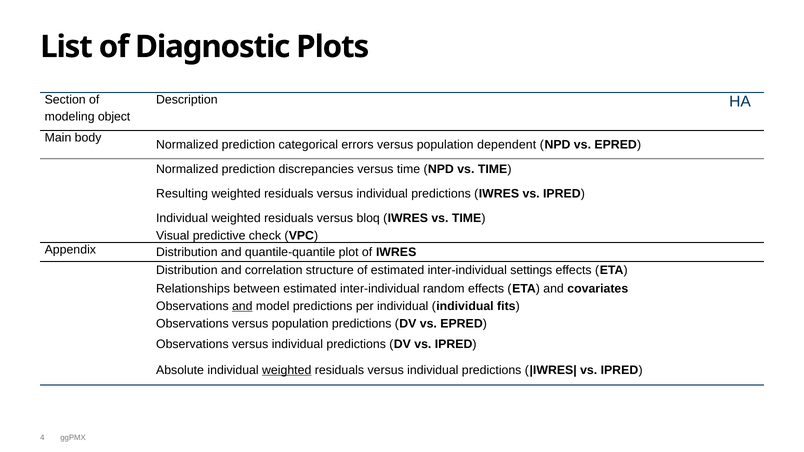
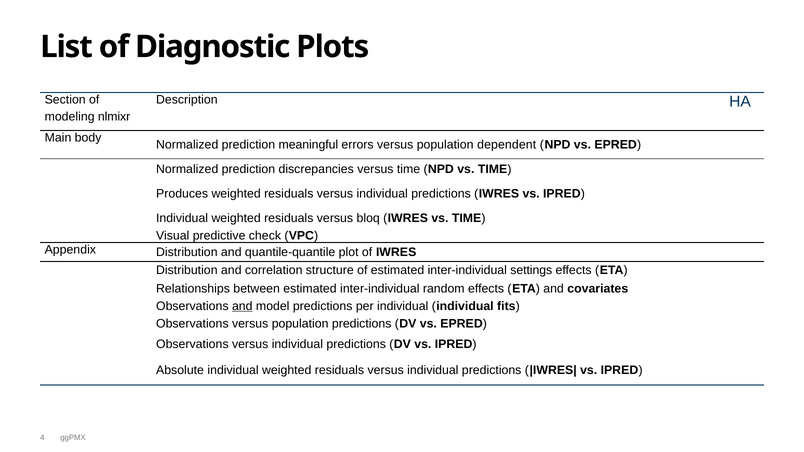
object: object -> nlmixr (114, 117)
categorical: categorical -> meaningful (308, 145)
Resulting: Resulting -> Produces (182, 194)
weighted underline: present -> none (287, 370)
